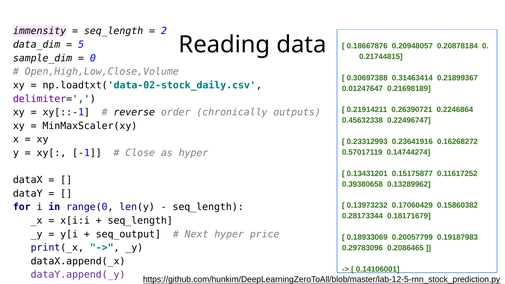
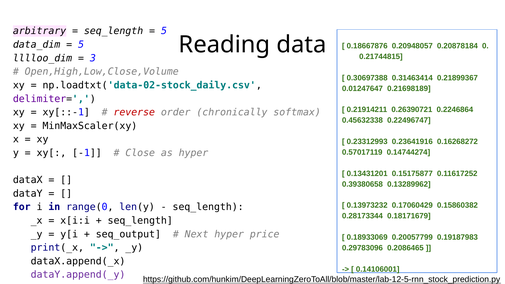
immensity: immensity -> arbitrary (40, 31)
2: 2 -> 5 (164, 31)
sample_dim: sample_dim -> lllloo_dim (43, 58)
0: 0 -> 3 (93, 58)
reverse colour: black -> red (134, 112)
outputs: outputs -> softmax (297, 112)
